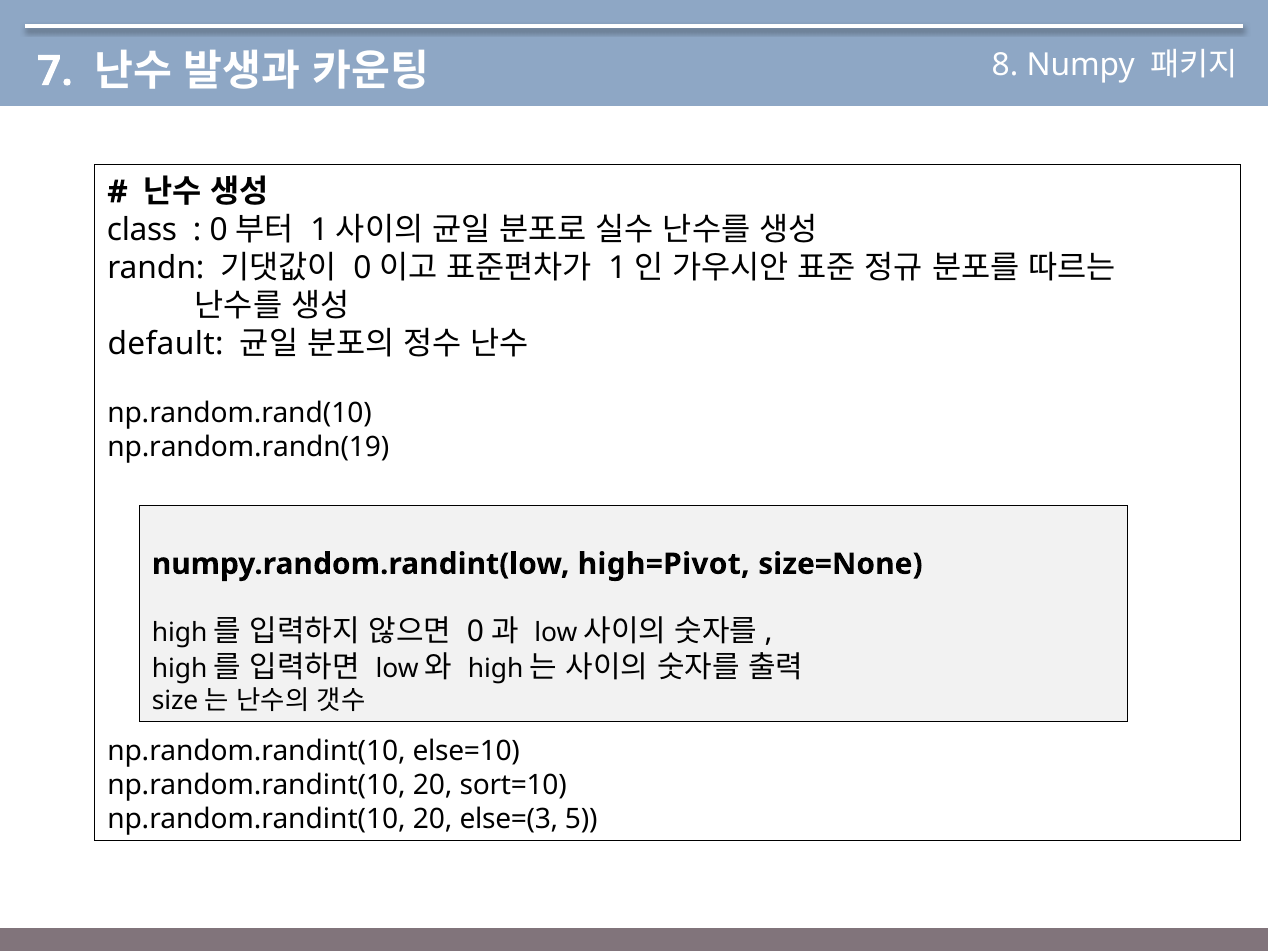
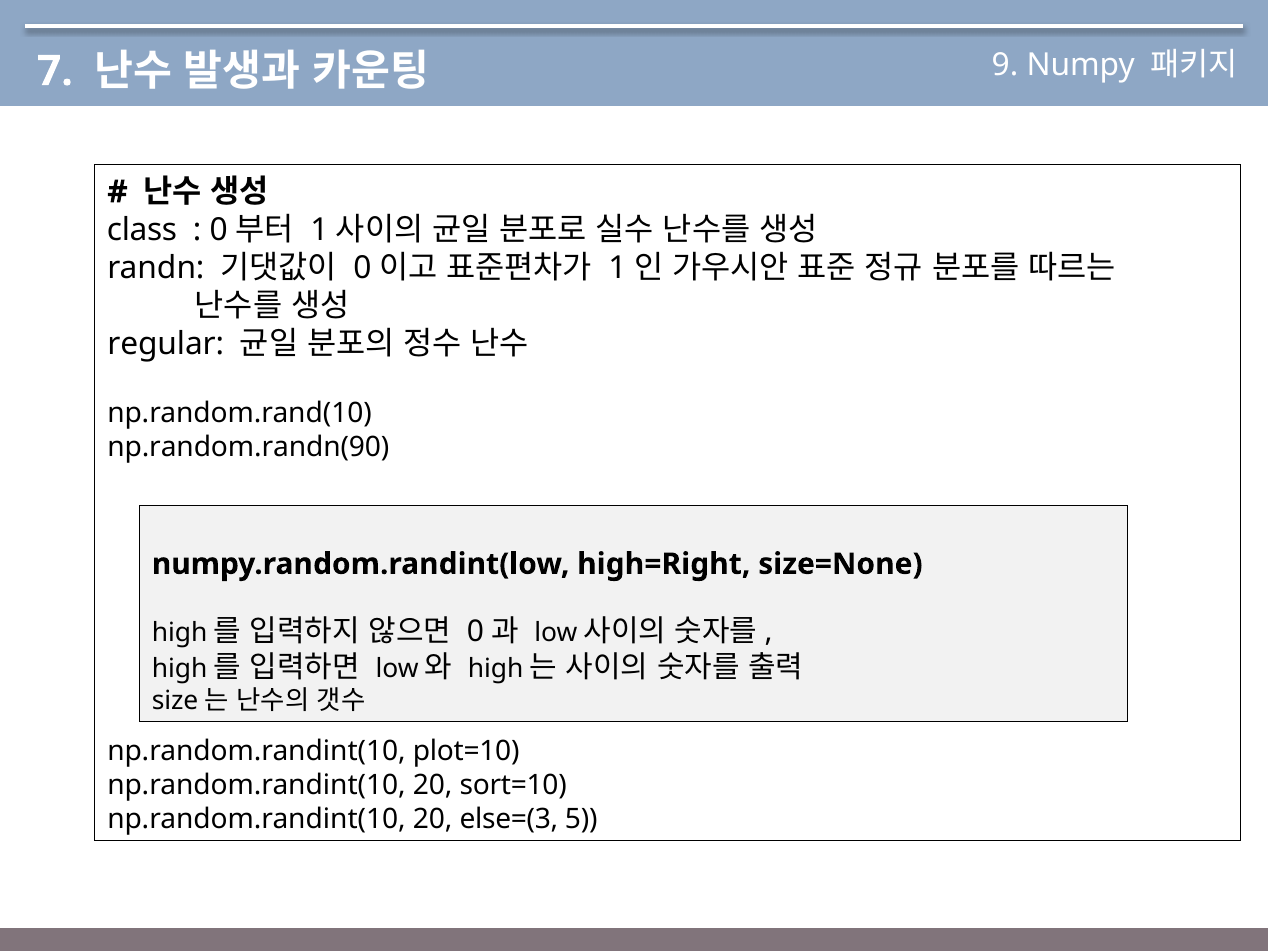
8: 8 -> 9 (1005, 65)
default: default -> regular (166, 344)
np.random.randn(19: np.random.randn(19 -> np.random.randn(90 (248, 447)
high=Pivot: high=Pivot -> high=Right (664, 564)
else=10: else=10 -> plot=10 (466, 751)
